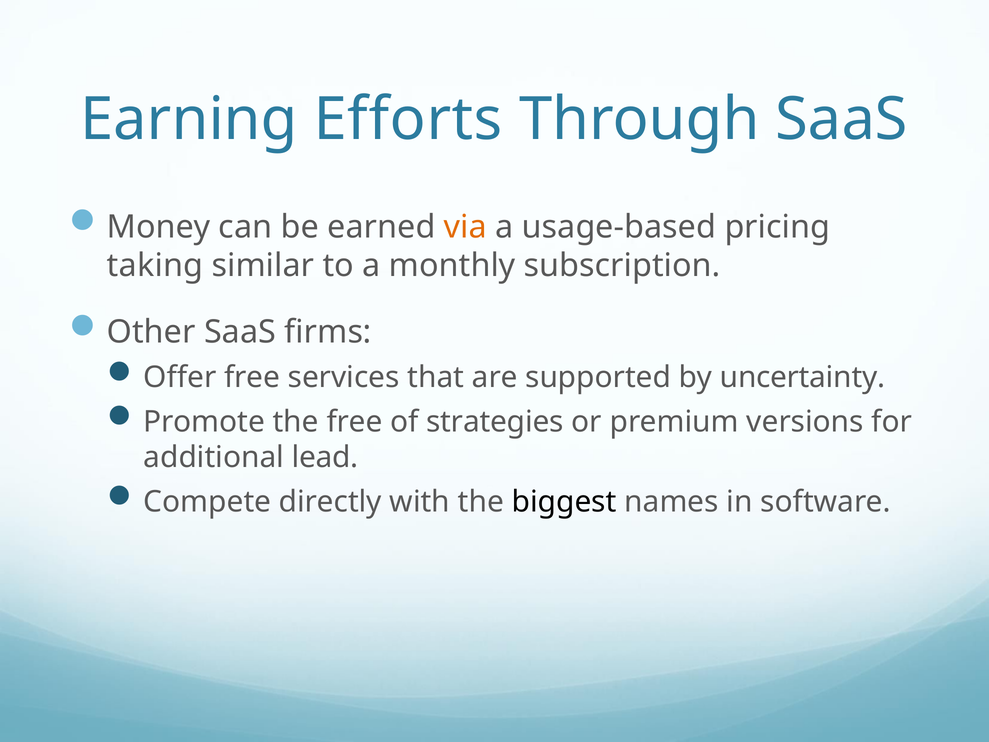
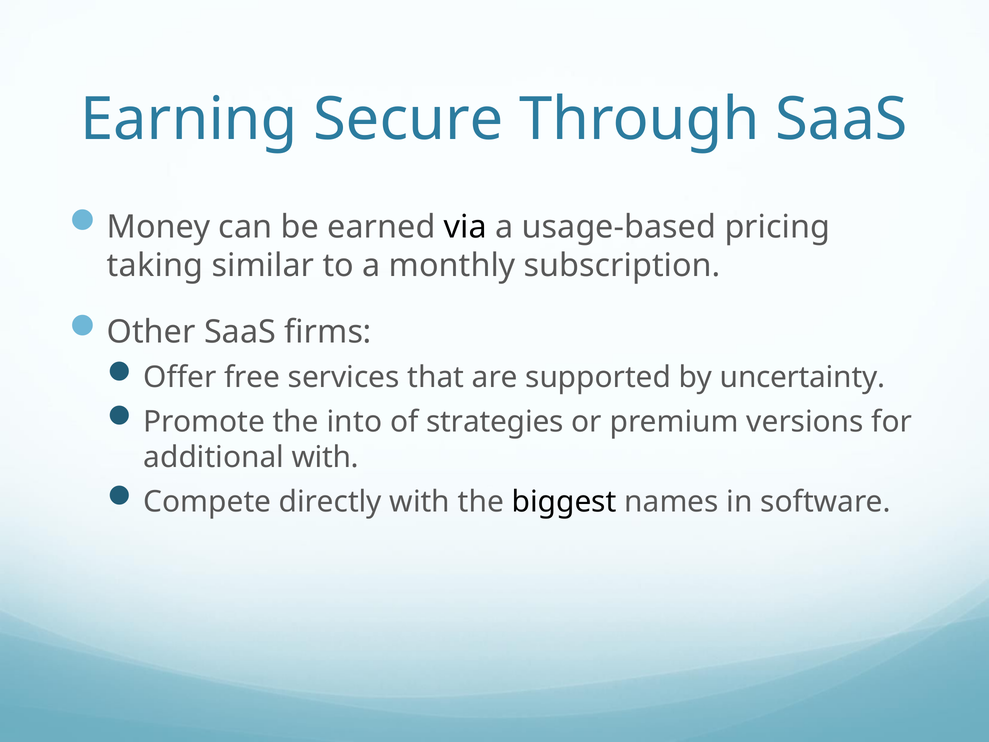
Efforts: Efforts -> Secure (408, 120)
via colour: orange -> black (465, 227)
the free: free -> into (354, 421)
additional lead: lead -> with (325, 457)
